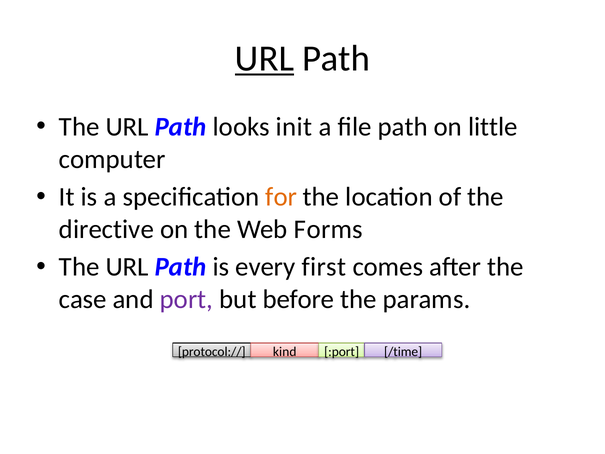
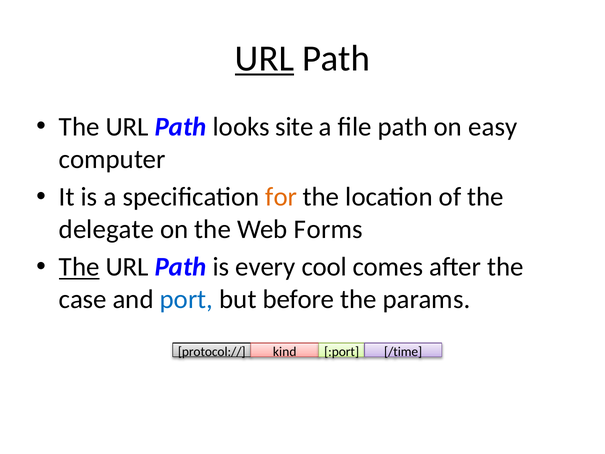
init: init -> site (294, 127)
little: little -> easy (493, 127)
directive: directive -> delegate (106, 229)
The underline: none -> present (79, 267)
first: first -> cool (324, 267)
port colour: purple -> blue (186, 299)
